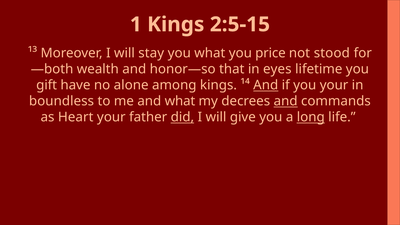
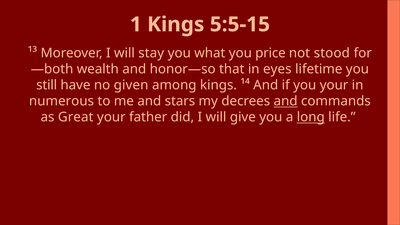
2:5-15: 2:5-15 -> 5:5-15 (240, 24)
gift: gift -> still (47, 85)
alone: alone -> given (131, 85)
And underline: present -> none (266, 85)
boundless: boundless -> numerous (62, 101)
and what: what -> stars (180, 101)
Heart: Heart -> Great (76, 117)
did underline: present -> none (182, 117)
